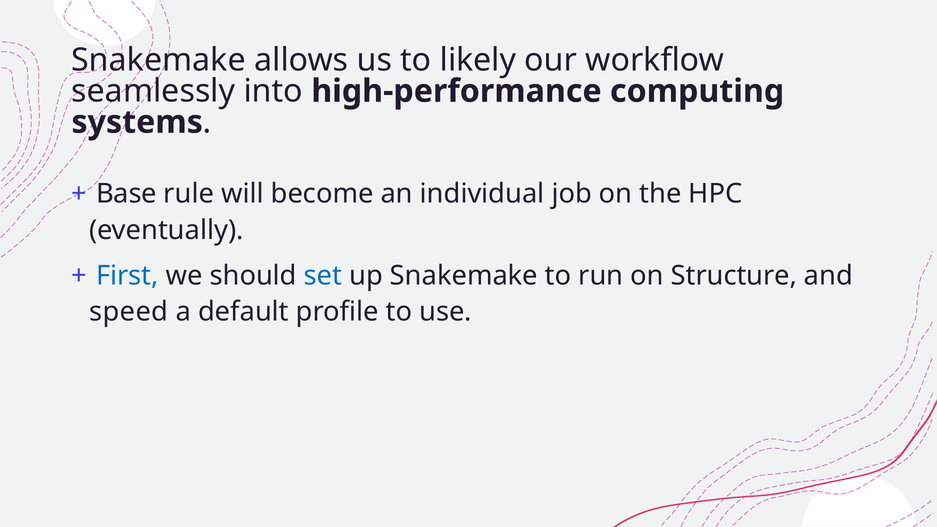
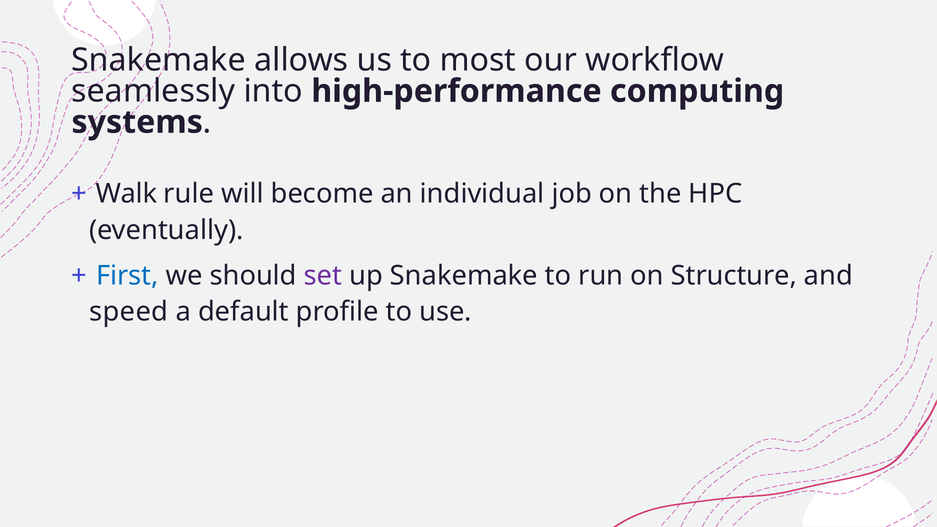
likely: likely -> most (478, 60)
Base: Base -> Walk (126, 194)
set colour: blue -> purple (323, 276)
